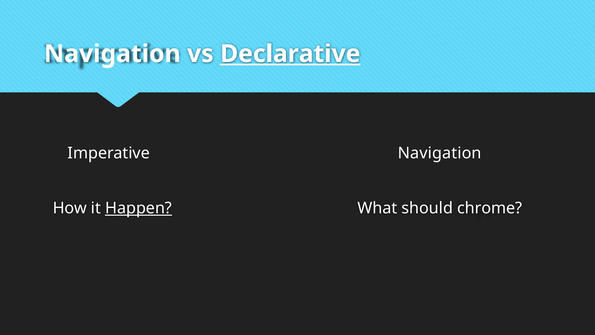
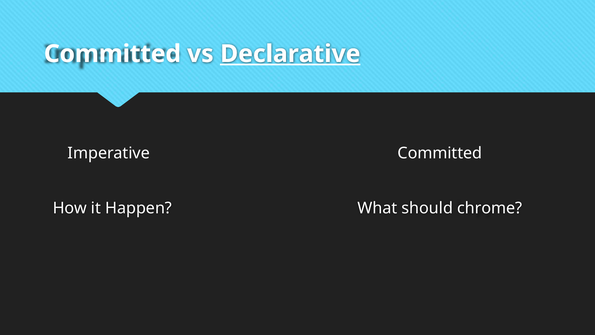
Navigation: Navigation -> Committed (112, 54)
Imperative Navigation: Navigation -> Committed (440, 153)
Happen underline: present -> none (139, 208)
